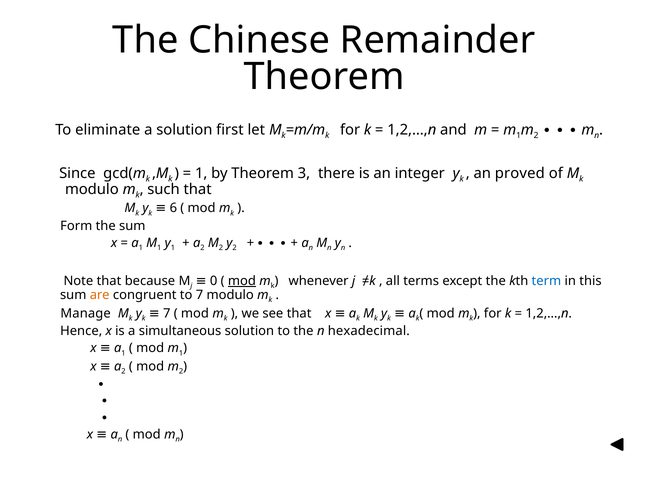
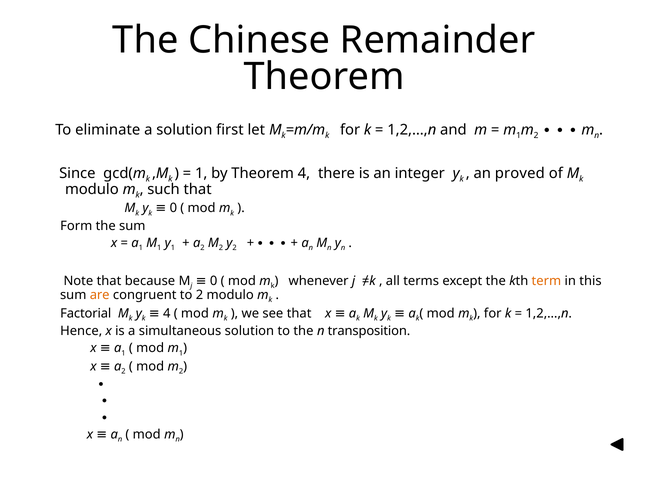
Theorem 3: 3 -> 4 (304, 173)
6: 6 -> 0 (173, 208)
mod underline: present -> none (242, 281)
term colour: blue -> orange (546, 281)
to 7: 7 -> 2 (200, 295)
Manage: Manage -> Factorial (86, 313)
7: 7 -> 4 (167, 313)
hexadecimal: hexadecimal -> transposition (369, 331)
